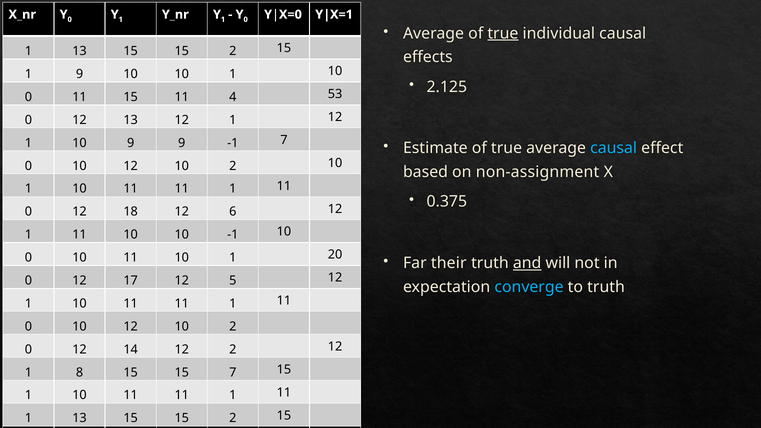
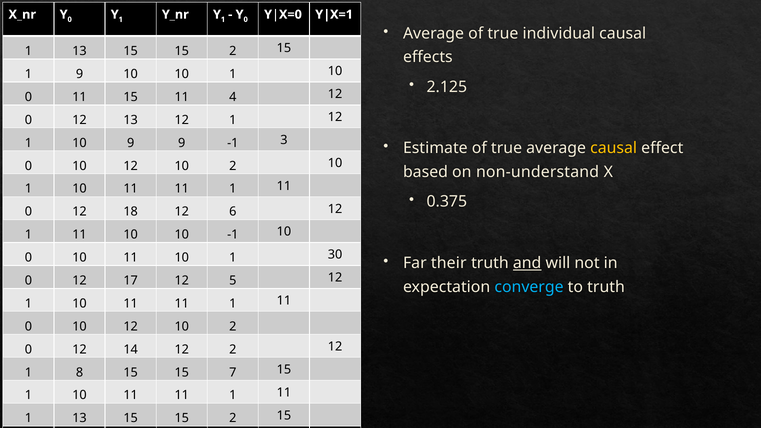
true underline: present -> none (503, 33)
53: 53 -> 12 (335, 94)
7: 7 -> 3 (284, 140)
causal colour: light blue -> yellow (614, 148)
non-assignment: non-assignment -> non-understand (538, 172)
20: 20 -> 30 (335, 255)
